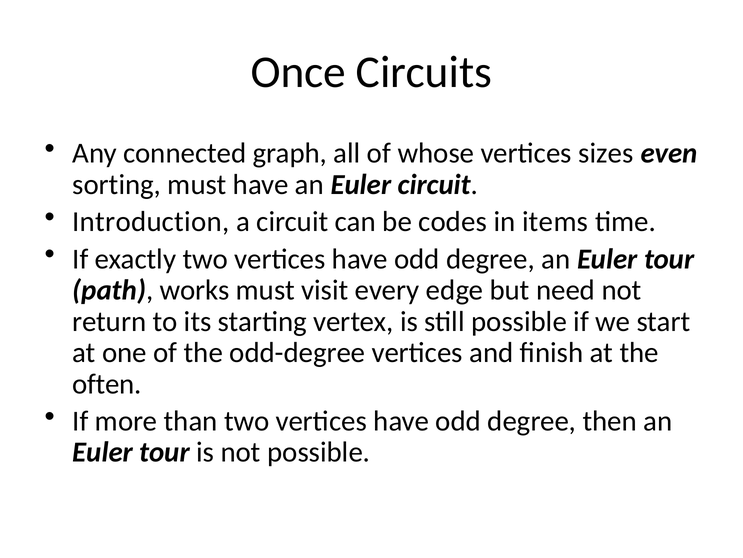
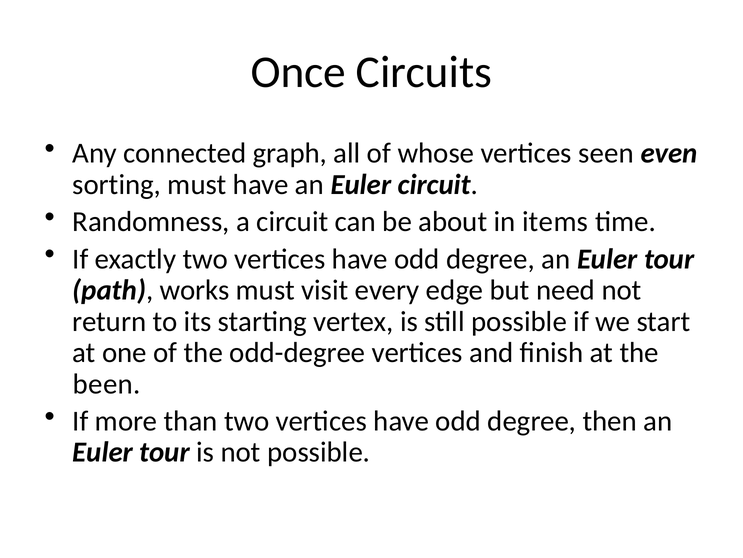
sizes: sizes -> seen (606, 153)
Introduction: Introduction -> Randomness (151, 221)
codes: codes -> about (453, 221)
often: often -> been (107, 383)
